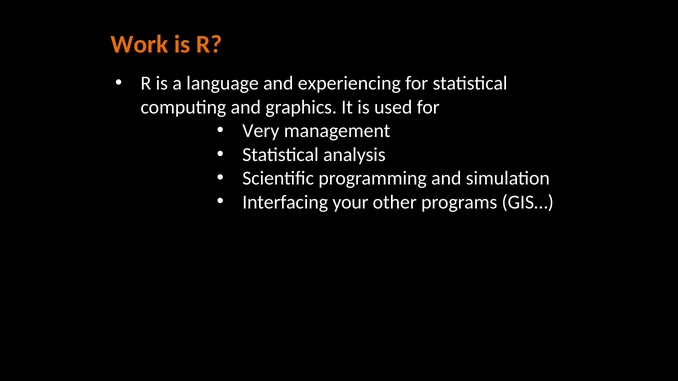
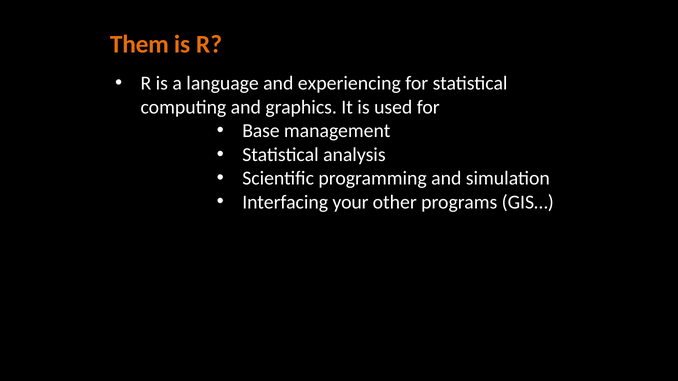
Work: Work -> Them (139, 44)
Very: Very -> Base (261, 131)
